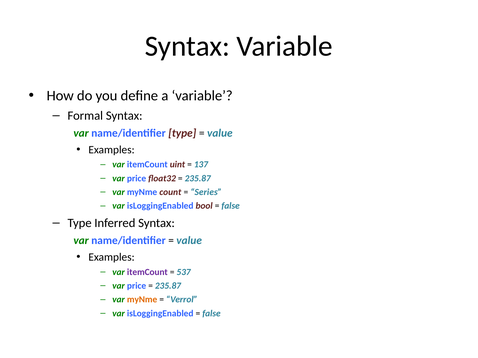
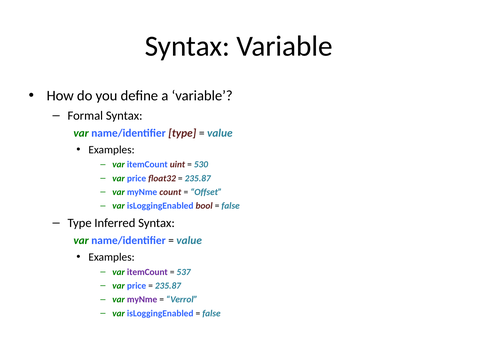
137: 137 -> 530 (201, 165)
Series: Series -> Offset (206, 192)
myNme colour: orange -> purple (142, 300)
